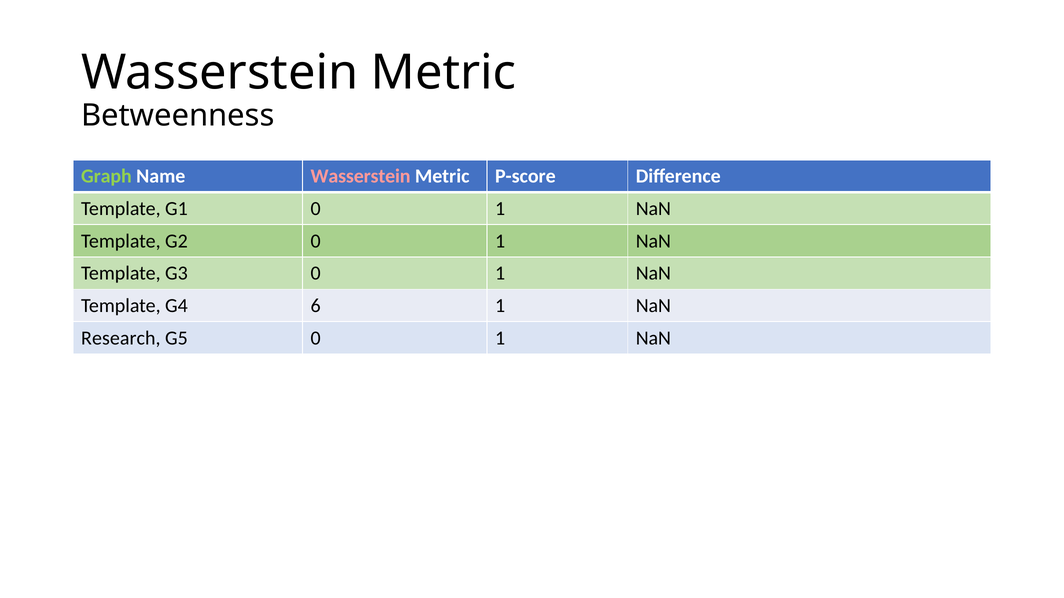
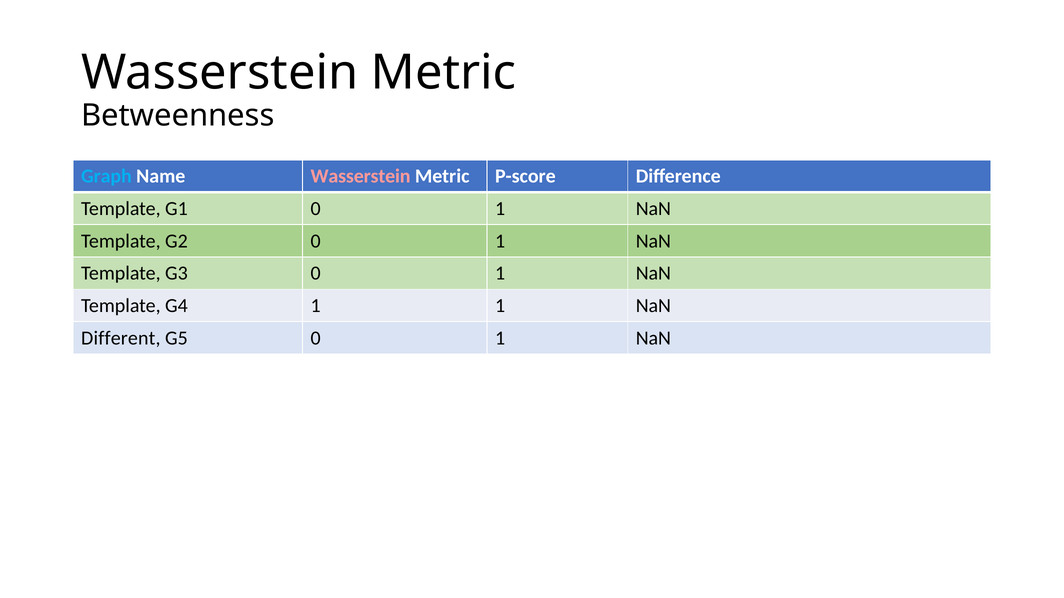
Graph colour: light green -> light blue (106, 176)
G4 6: 6 -> 1 (316, 306)
Research: Research -> Different (121, 338)
